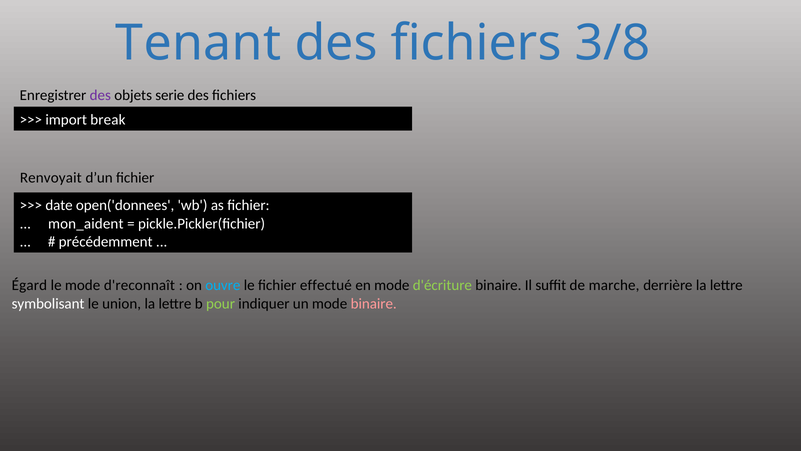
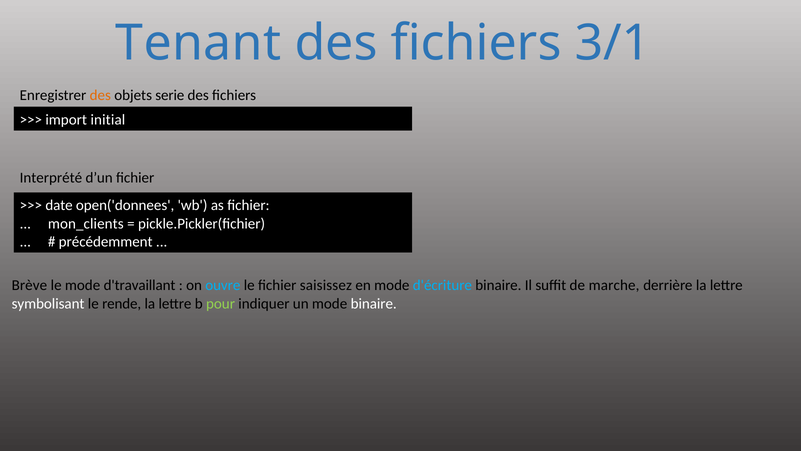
3/8: 3/8 -> 3/1 (612, 43)
des colour: purple -> orange (100, 95)
break: break -> initial (108, 120)
Renvoyait: Renvoyait -> Interprété (51, 178)
mon_aident: mon_aident -> mon_clients (86, 223)
Égard: Égard -> Brève (29, 285)
d'reconnaît: d'reconnaît -> d'travaillant (140, 285)
effectué: effectué -> saisissez (326, 285)
d'écriture colour: light green -> light blue (442, 285)
union: union -> rende (122, 303)
binaire colour: pink -> white (374, 303)
